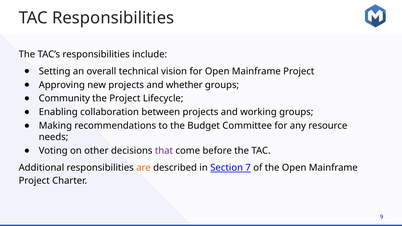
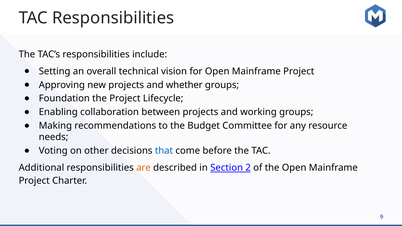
Community: Community -> Foundation (64, 99)
that colour: purple -> blue (164, 151)
7: 7 -> 2 (248, 168)
